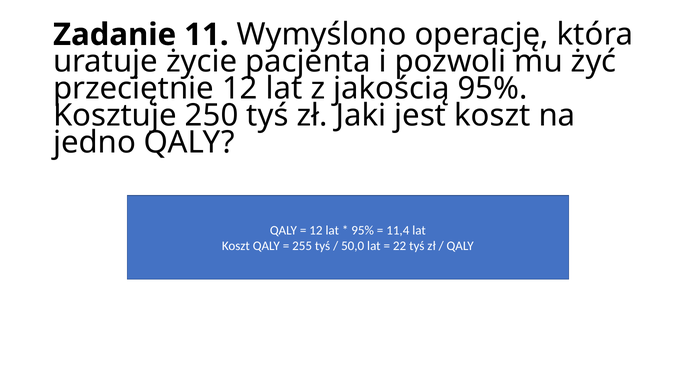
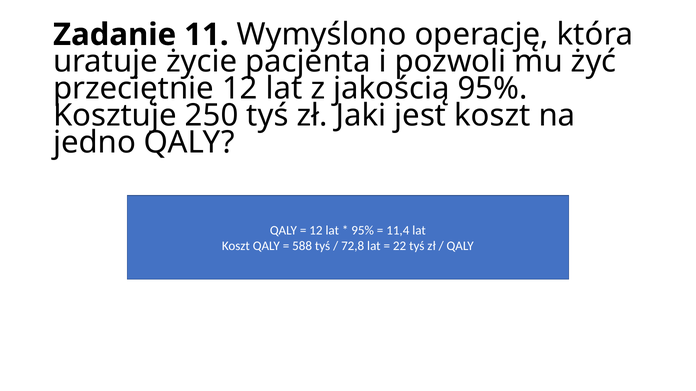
255: 255 -> 588 (302, 246)
50,0: 50,0 -> 72,8 (353, 246)
